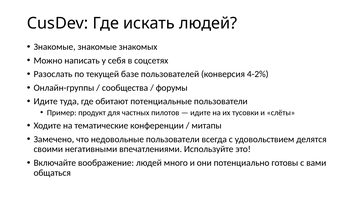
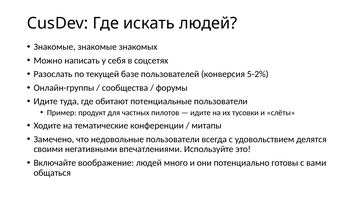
4-2%: 4-2% -> 5-2% (258, 74)
